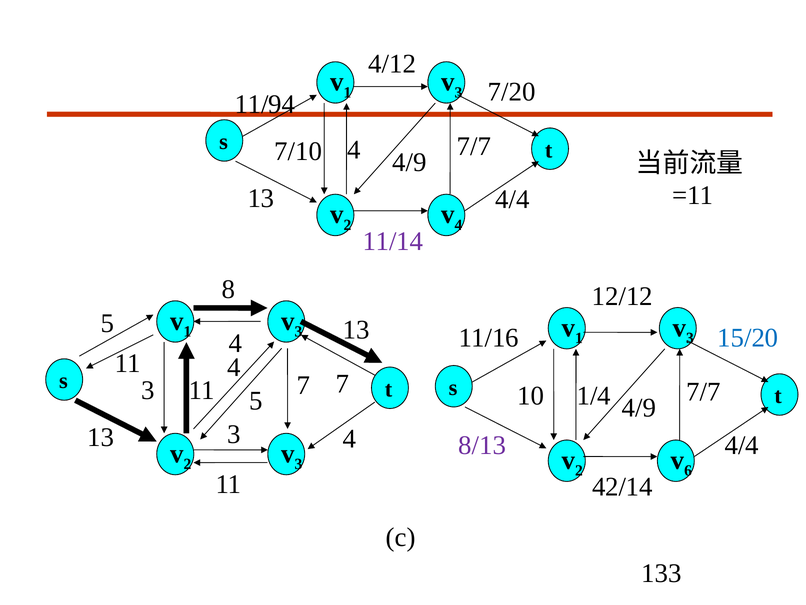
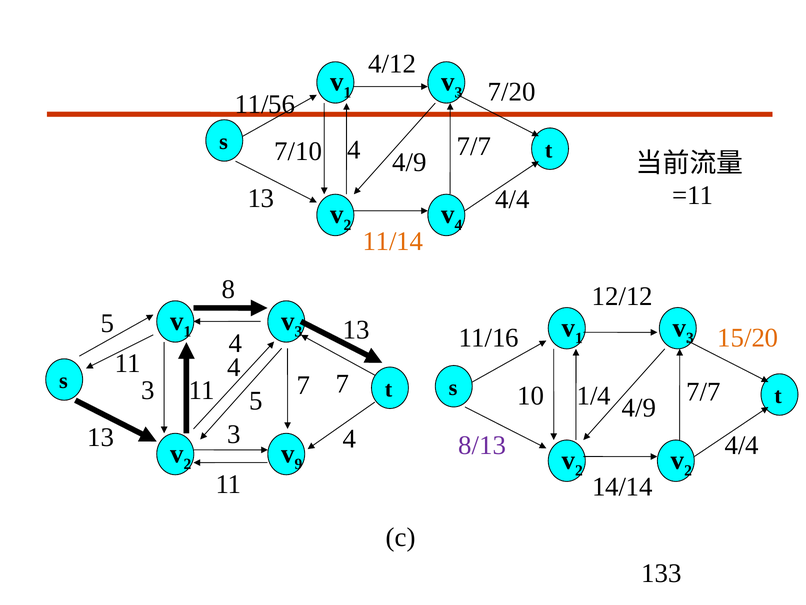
11/94: 11/94 -> 11/56 (265, 104)
11/14 colour: purple -> orange (393, 241)
15/20 colour: blue -> orange (748, 337)
3: 3 -> 9 (298, 464)
6: 6 -> 2 (688, 470)
42/14: 42/14 -> 14/14 (622, 487)
